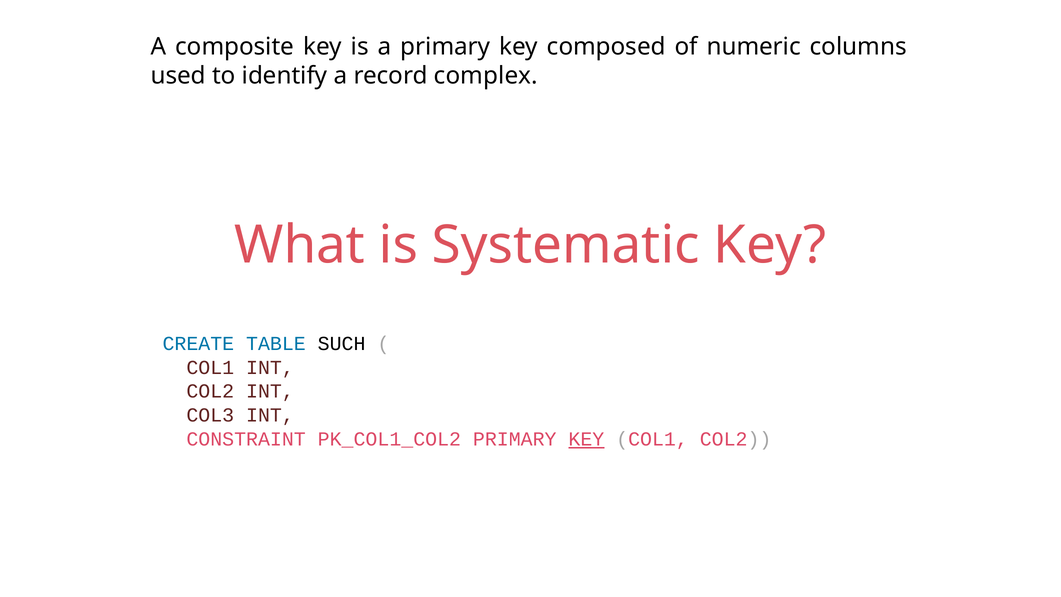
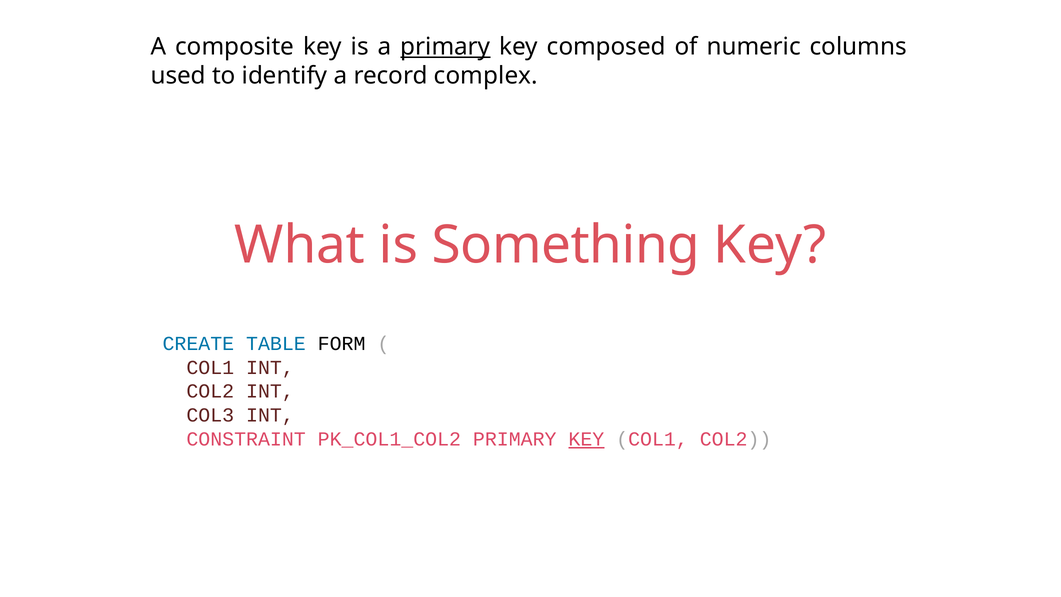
primary underline: none -> present (445, 47)
Systematic: Systematic -> Something (566, 245)
SUCH: SUCH -> FORM (342, 344)
